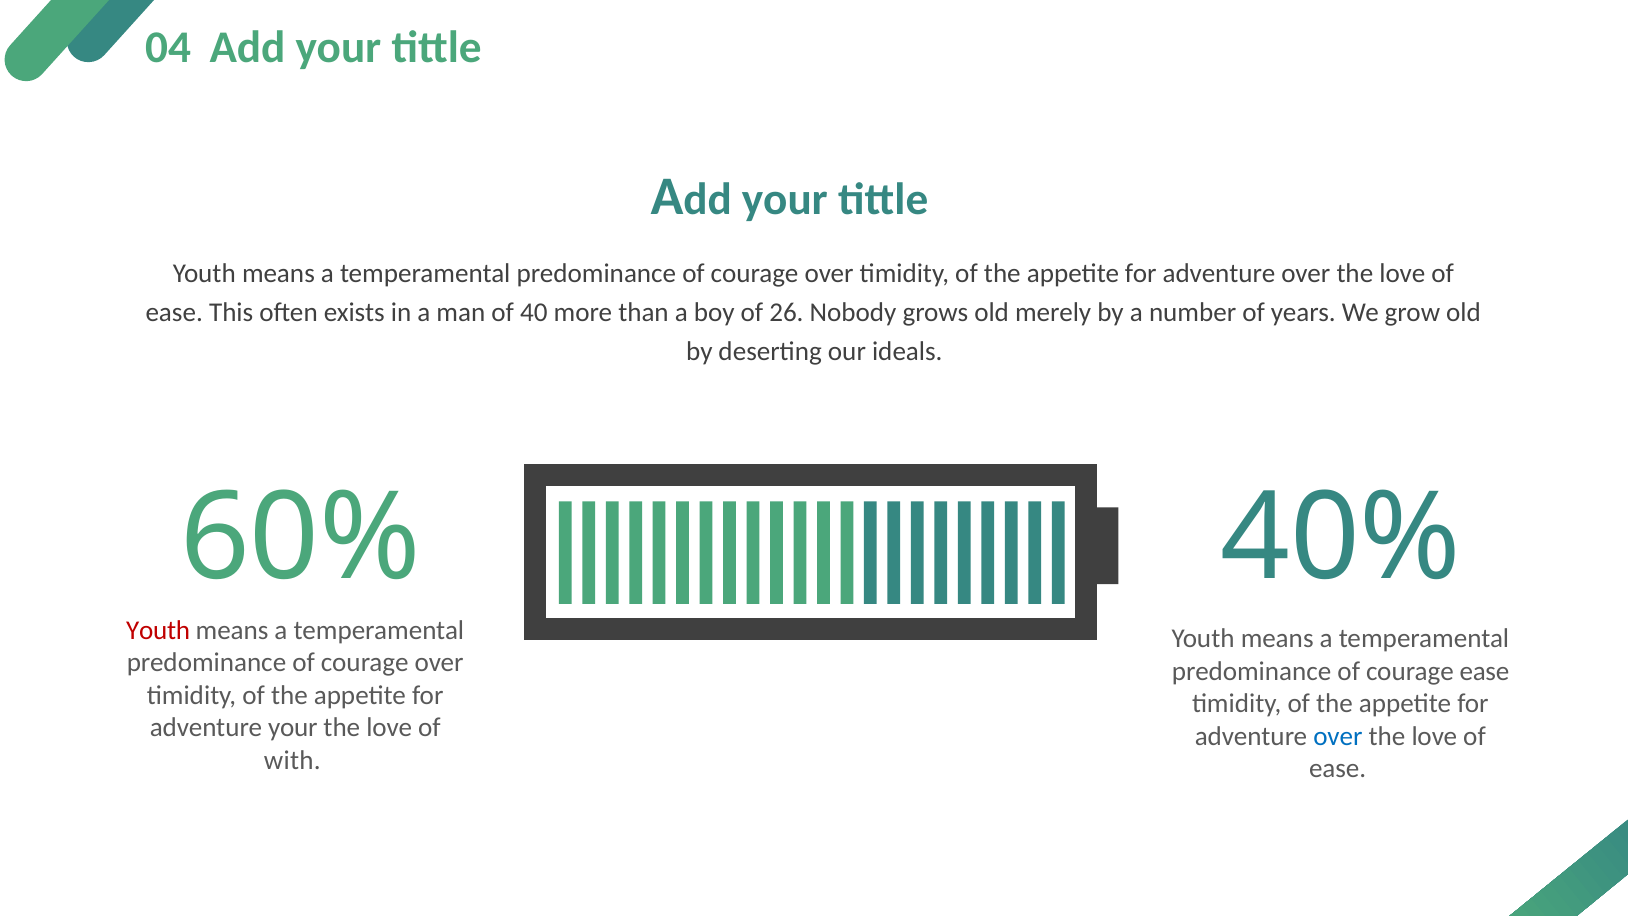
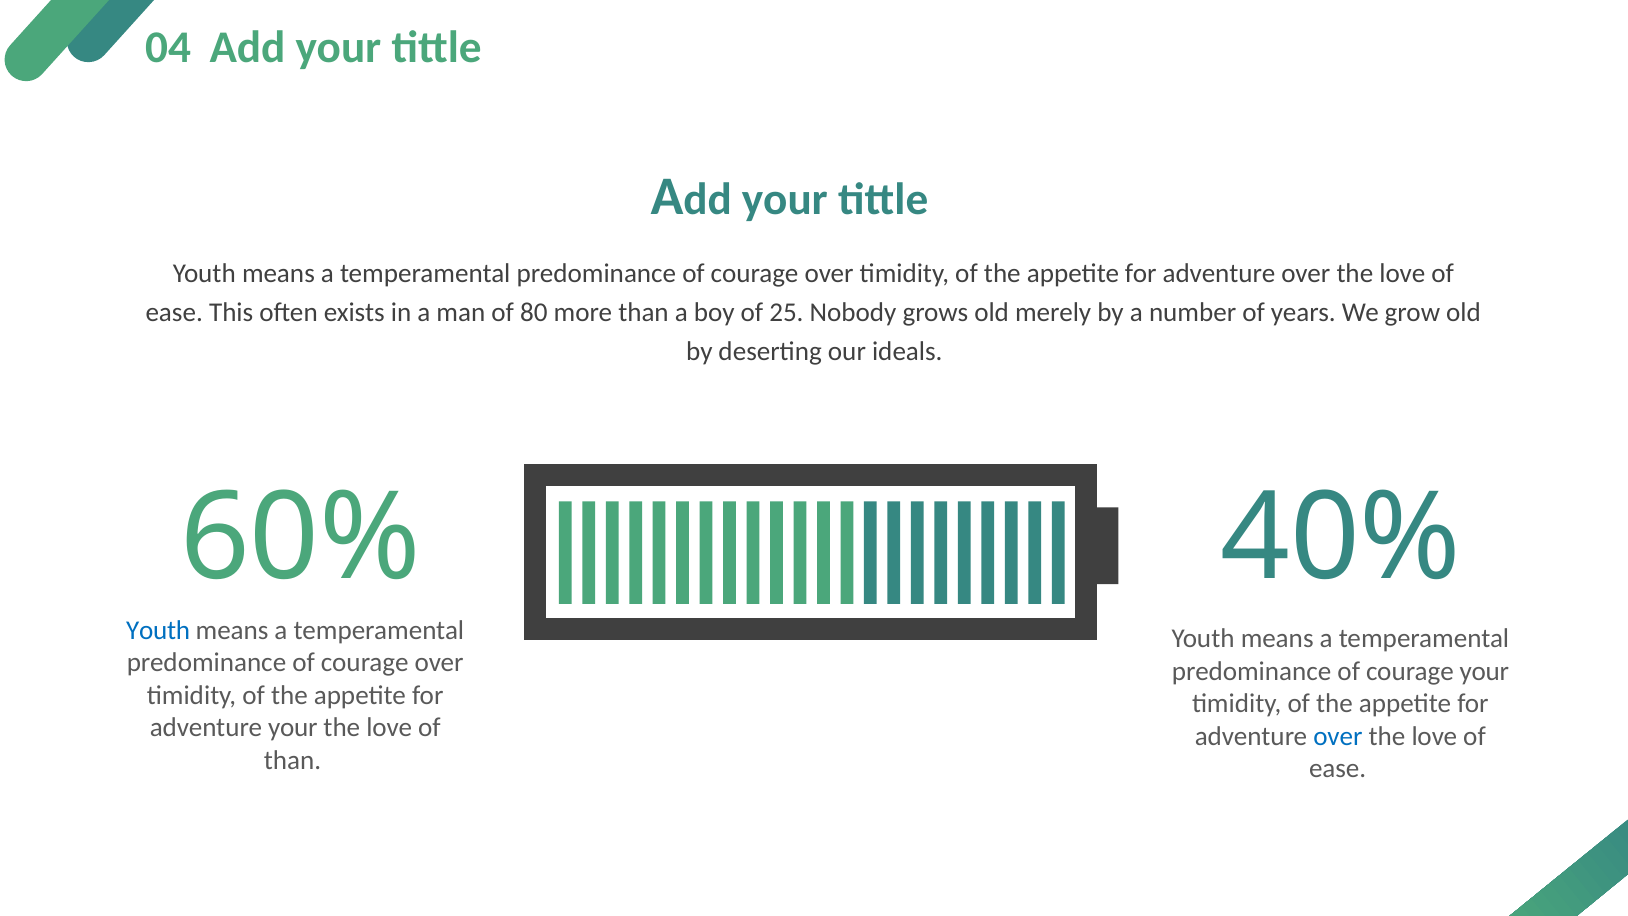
40: 40 -> 80 (534, 312)
26: 26 -> 25 (786, 312)
Youth colour: red -> blue (158, 630)
courage ease: ease -> your (1484, 671)
with: with -> than (292, 760)
